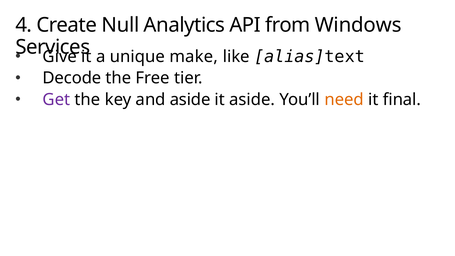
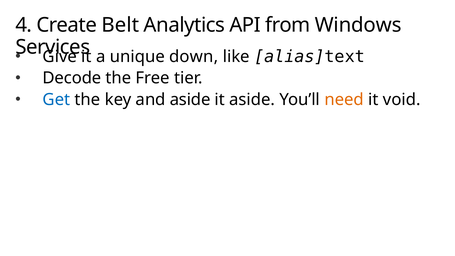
Null: Null -> Belt (120, 25)
make: make -> down (194, 57)
Get colour: purple -> blue (56, 99)
final: final -> void (402, 99)
